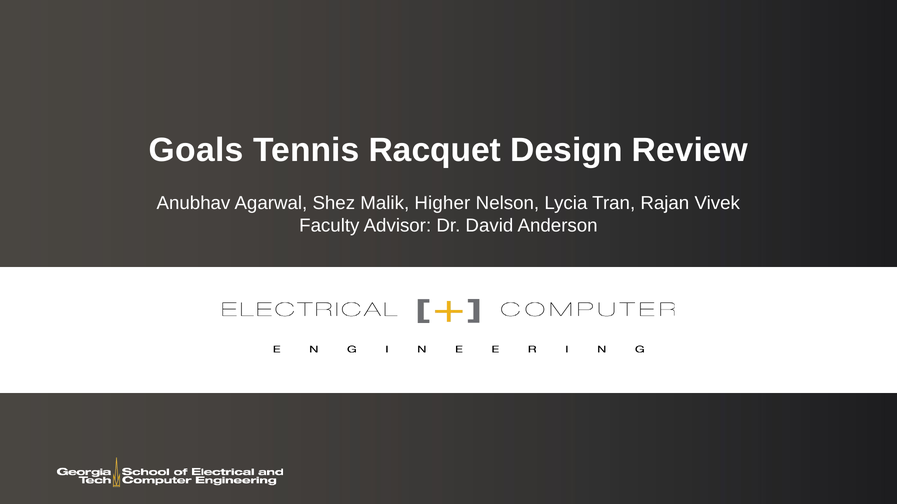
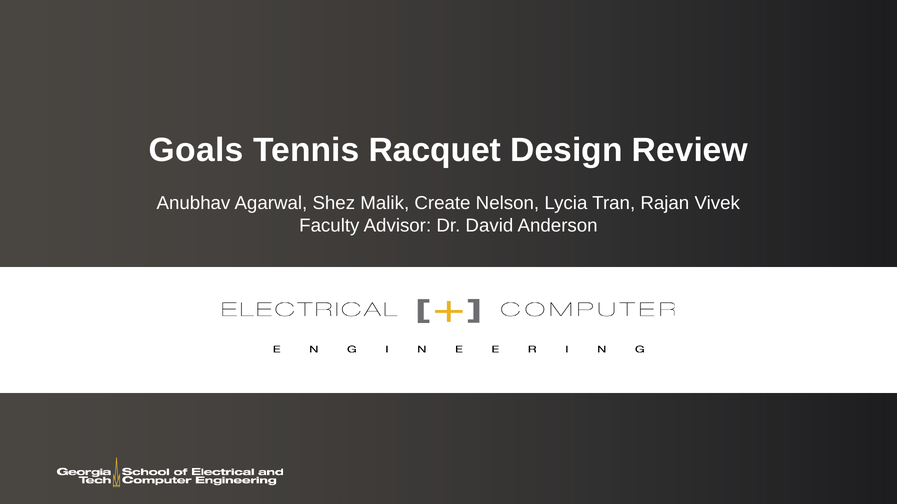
Higher: Higher -> Create (442, 203)
